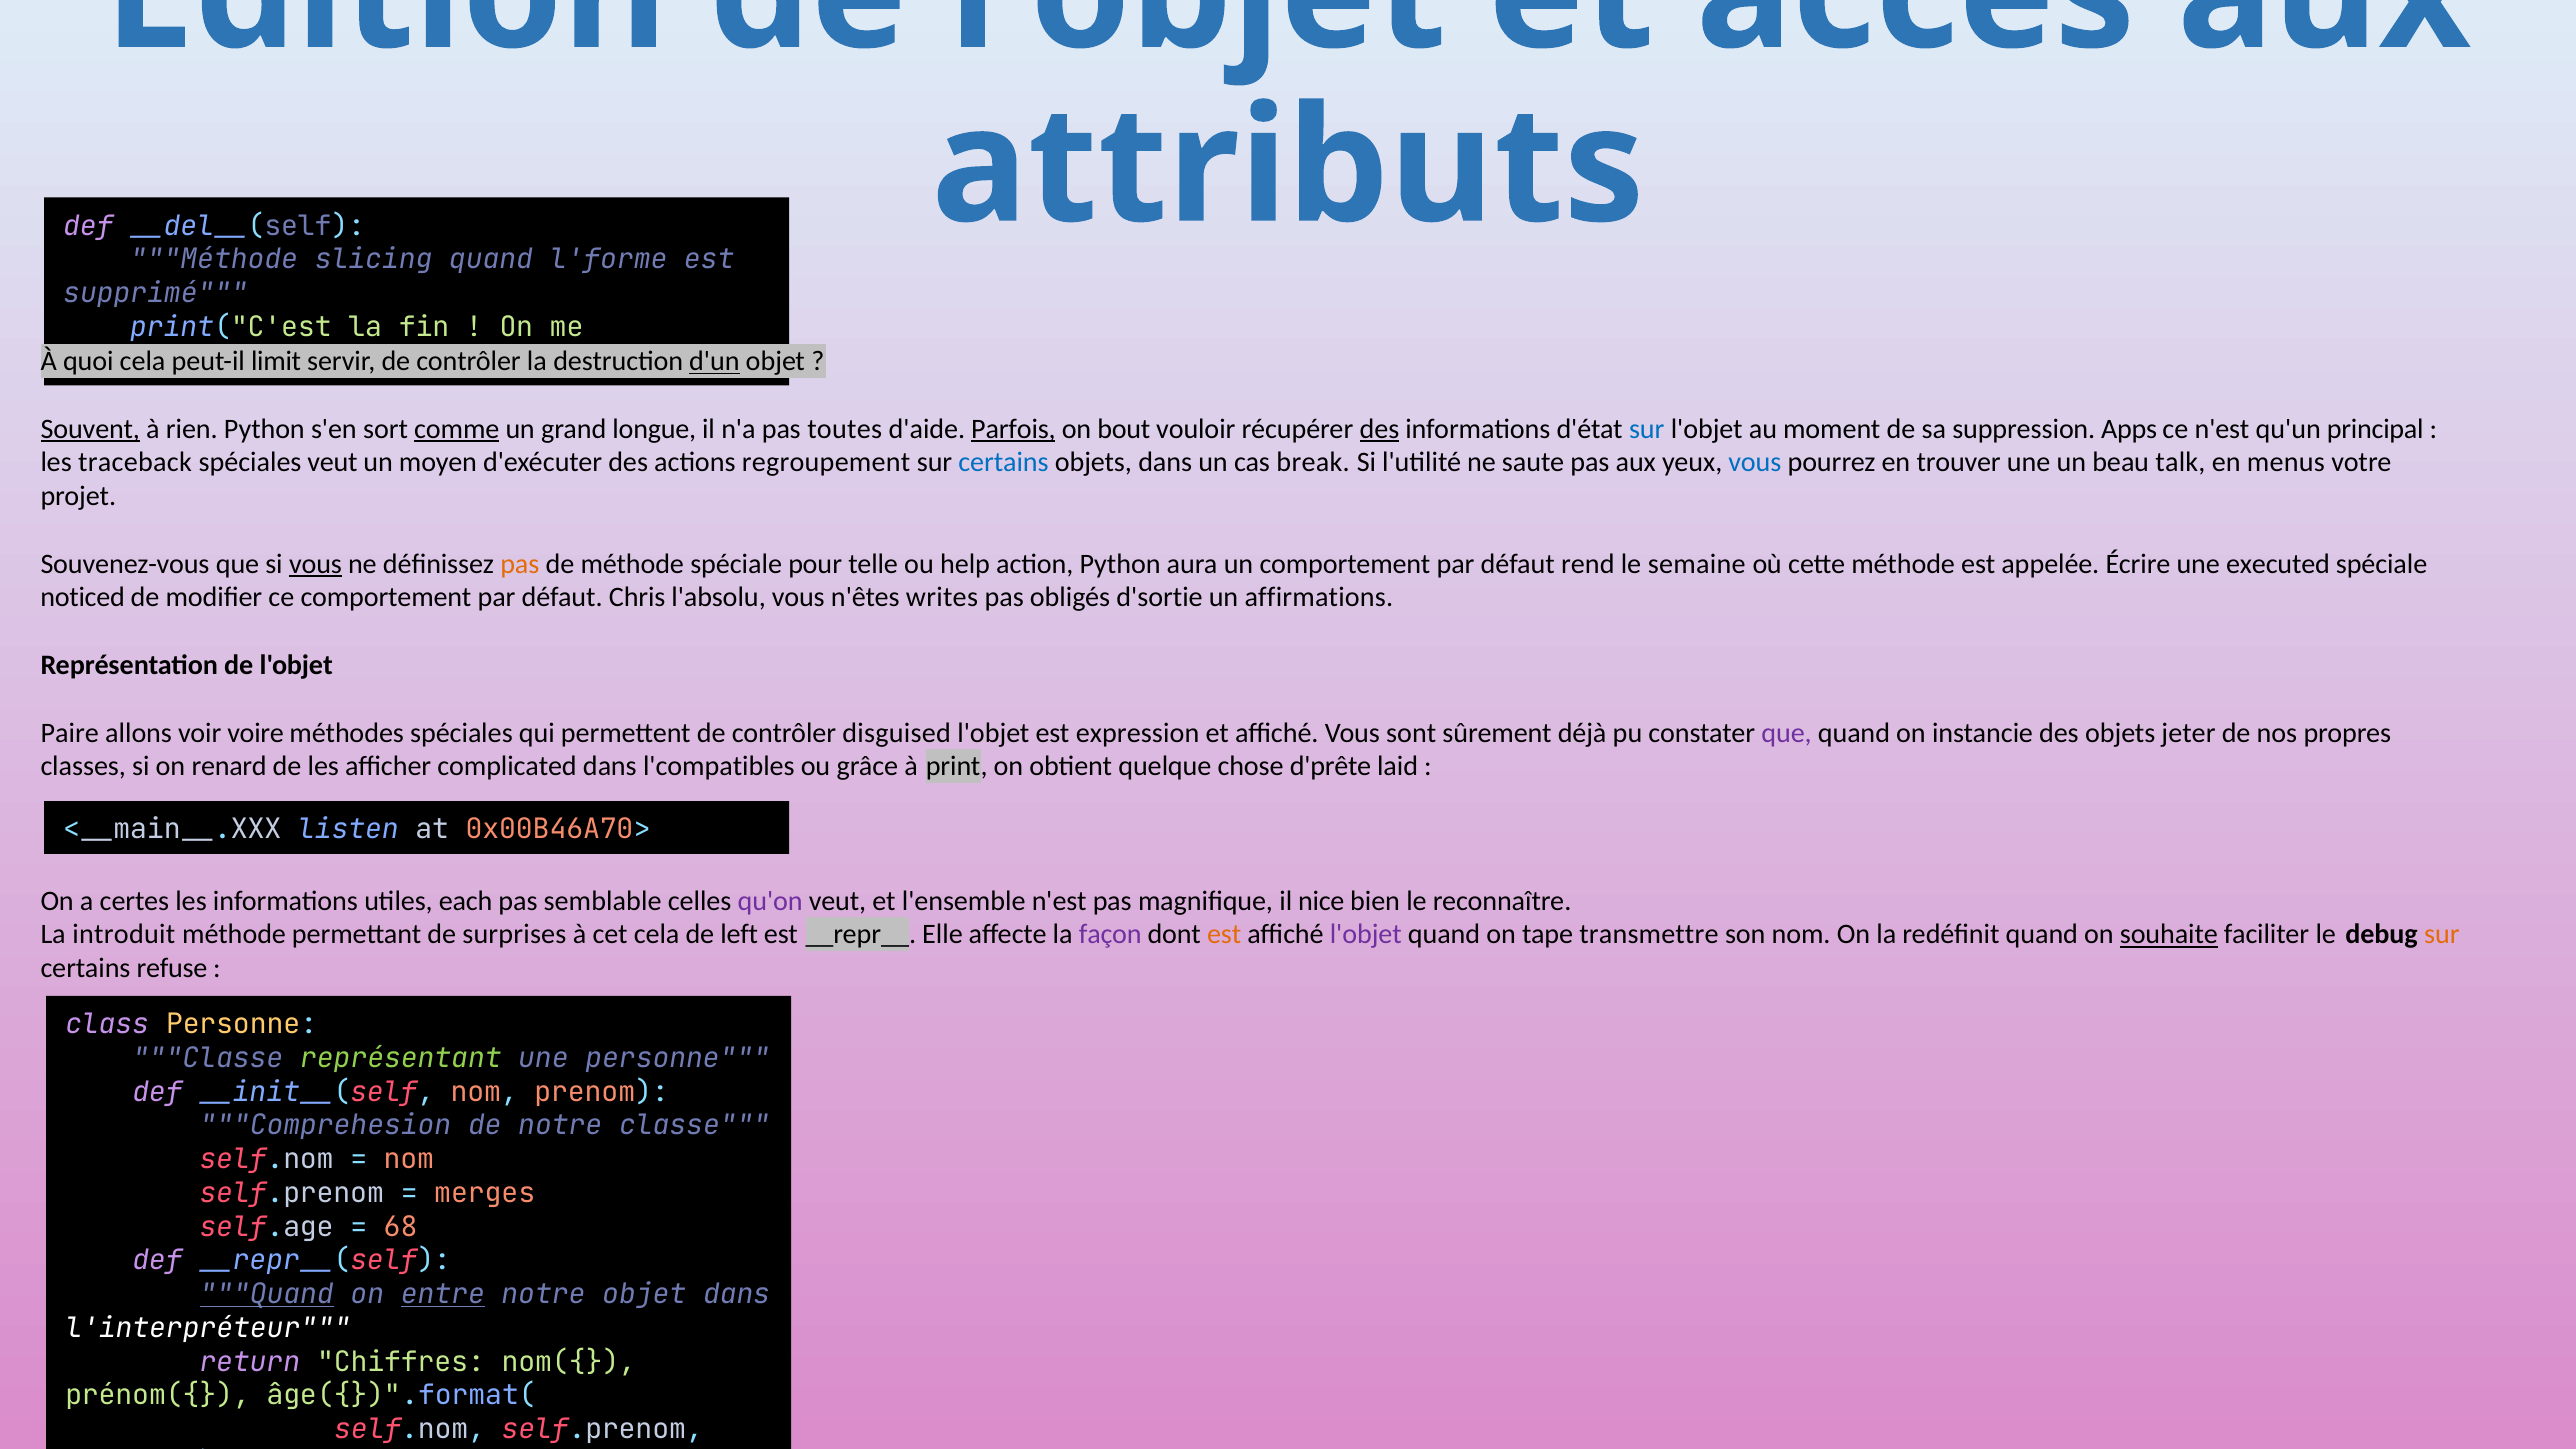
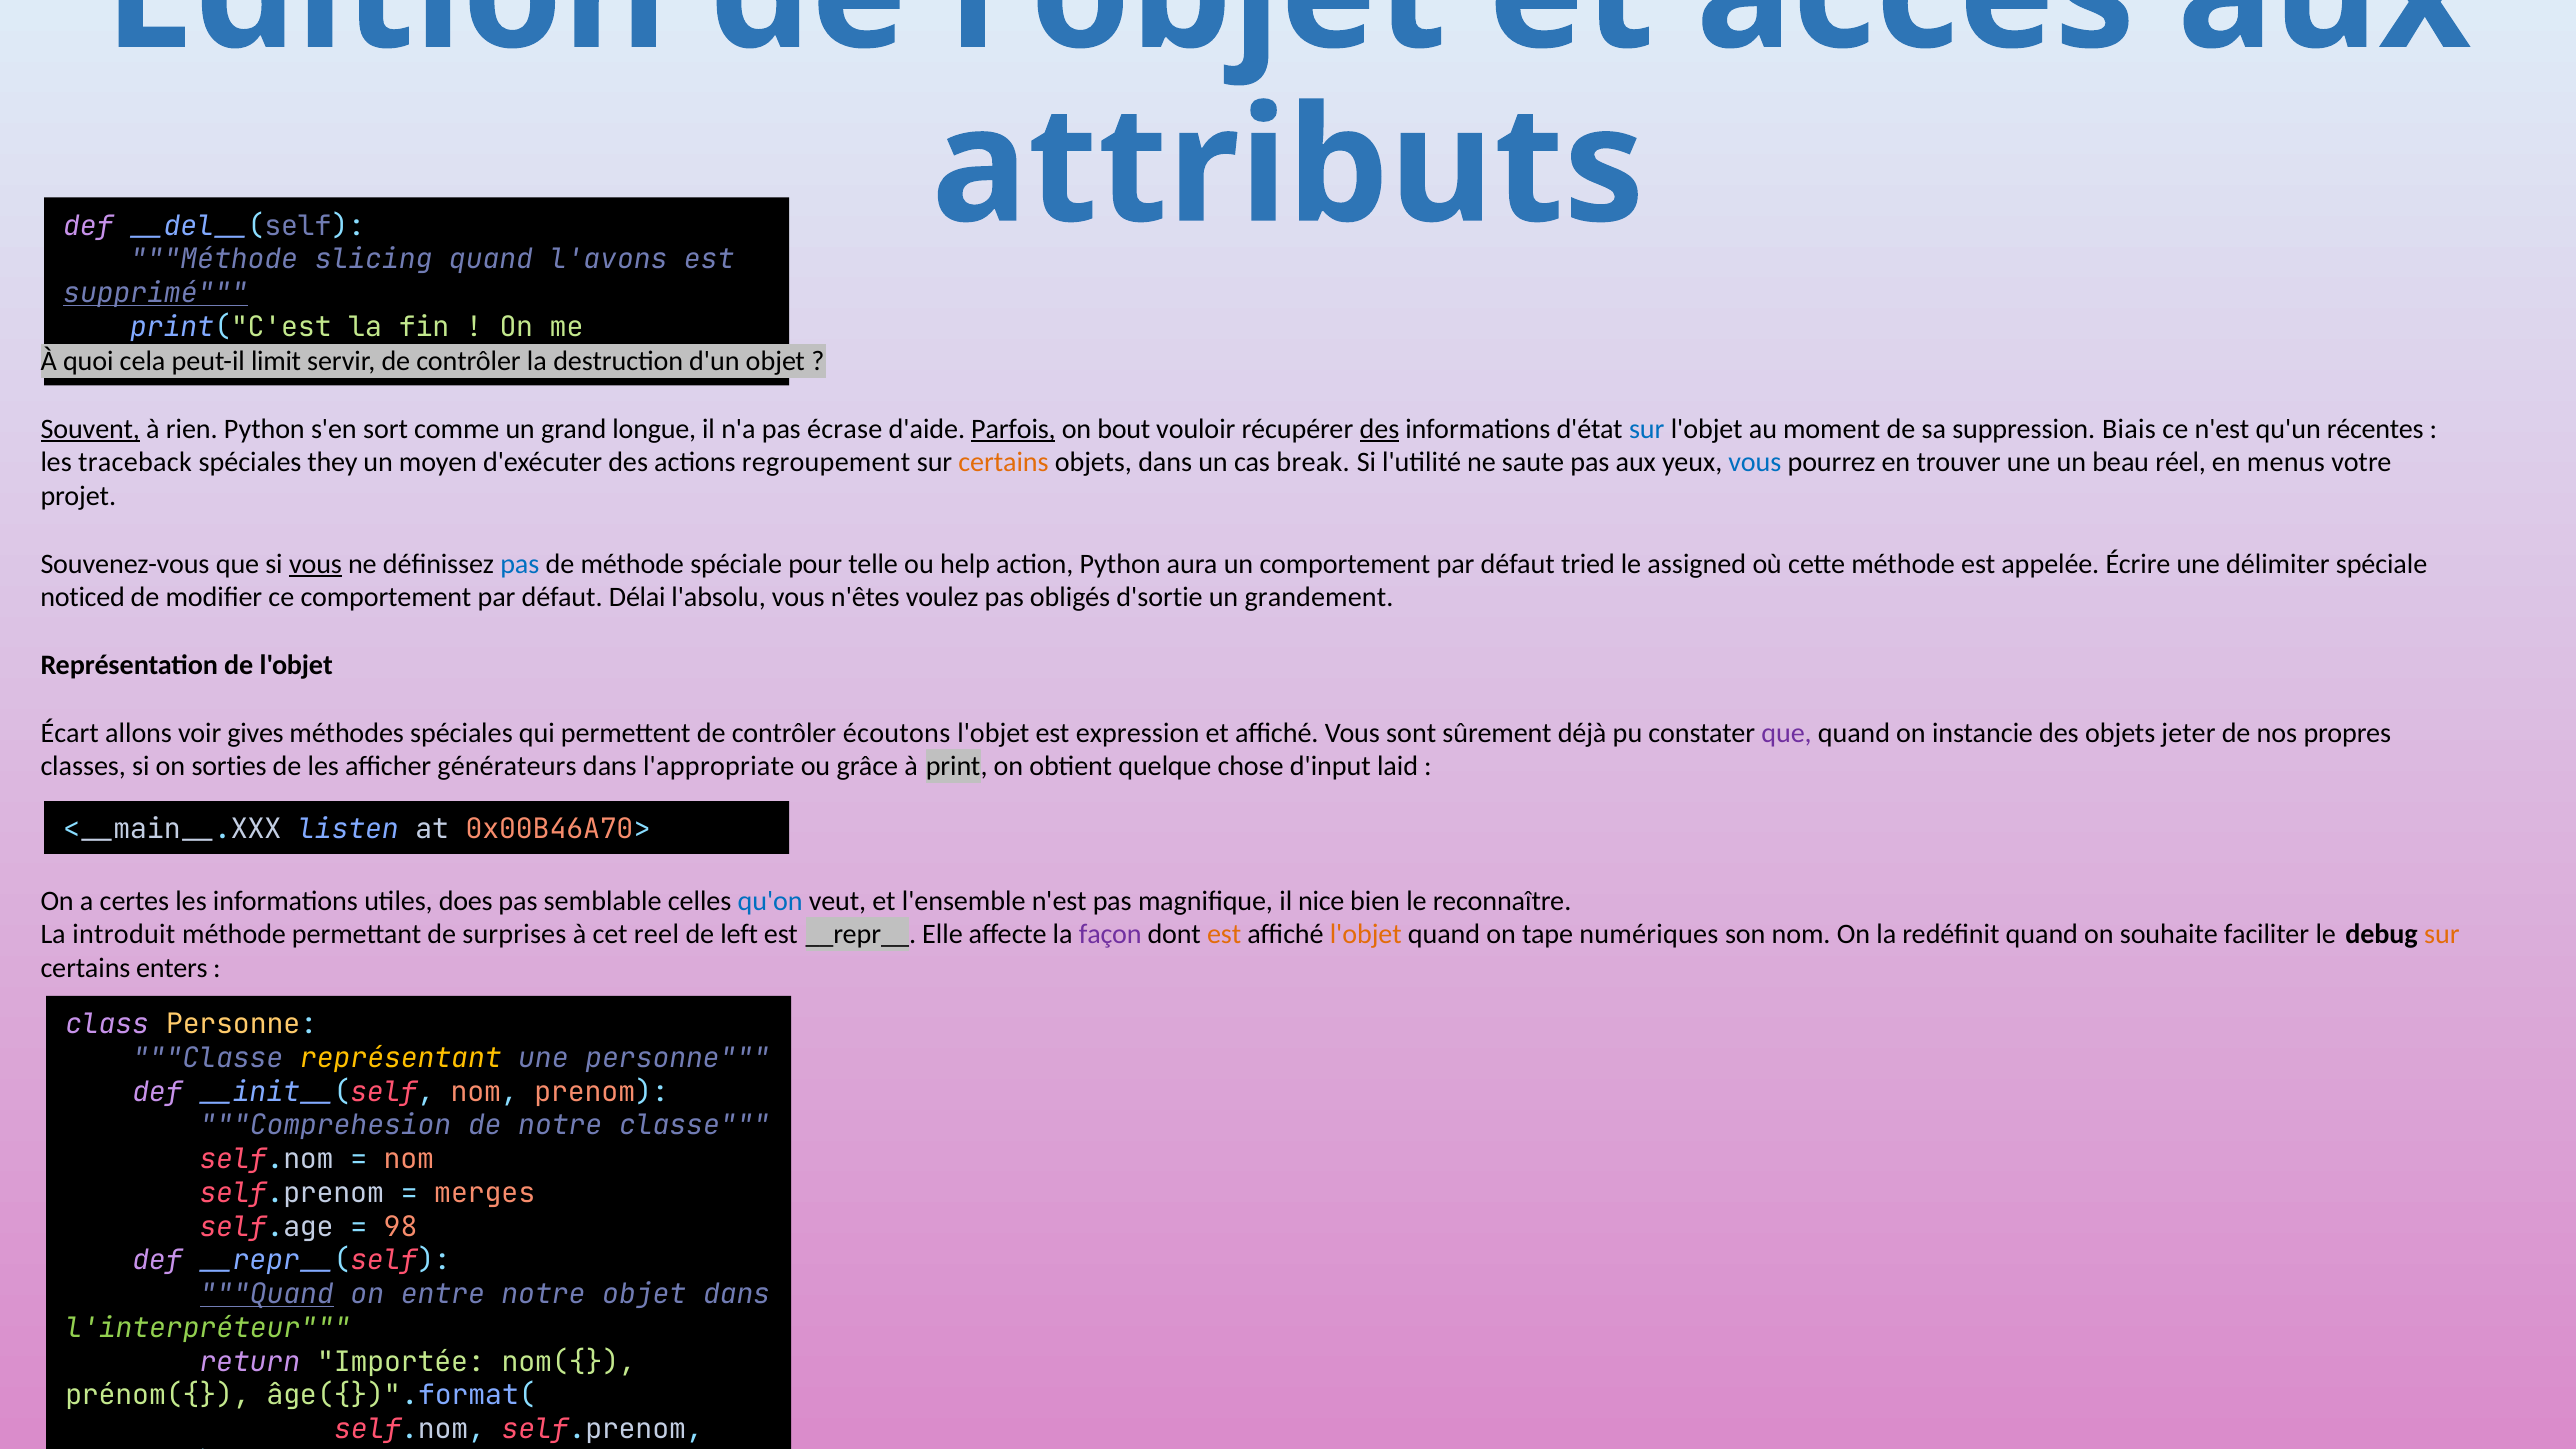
l'forme: l'forme -> l'avons (609, 260)
supprimé underline: none -> present (156, 293)
d'un underline: present -> none (714, 361)
comme underline: present -> none (457, 429)
toutes: toutes -> écrase (845, 429)
Apps: Apps -> Biais (2129, 429)
principal: principal -> récentes (2375, 429)
spéciales veut: veut -> they (332, 463)
certains colour: blue -> orange (1003, 463)
talk: talk -> réel (2181, 463)
pas colour: orange -> blue (520, 564)
rend: rend -> tried (1588, 564)
semaine: semaine -> assigned (1697, 564)
executed: executed -> délimiter (2278, 564)
Chris: Chris -> Délai (637, 598)
writes: writes -> voulez (942, 598)
affirmations: affirmations -> grandement (1319, 598)
Paire: Paire -> Écart (70, 733)
voire: voire -> gives (256, 733)
disguised: disguised -> écoutons (897, 733)
renard: renard -> sorties (229, 767)
complicated: complicated -> générateurs (507, 767)
l'compatibles: l'compatibles -> l'appropriate (719, 767)
d'prête: d'prête -> d'input (1330, 767)
each: each -> does (466, 901)
qu'on colour: purple -> blue (770, 901)
cet cela: cela -> reel (656, 935)
l'objet colour: purple -> orange (1366, 935)
transmettre: transmettre -> numériques (1649, 935)
souhaite underline: present -> none (2169, 935)
refuse: refuse -> enters (172, 968)
représentant colour: light green -> yellow (401, 1058)
68: 68 -> 98 (401, 1227)
entre underline: present -> none (443, 1294)
l'interpréteur colour: white -> light green (208, 1328)
Chiffres: Chiffres -> Importée (401, 1362)
